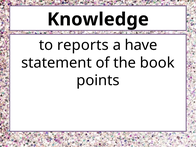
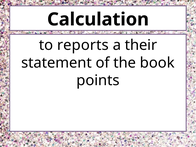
Knowledge: Knowledge -> Calculation (98, 19)
have: have -> their (141, 45)
